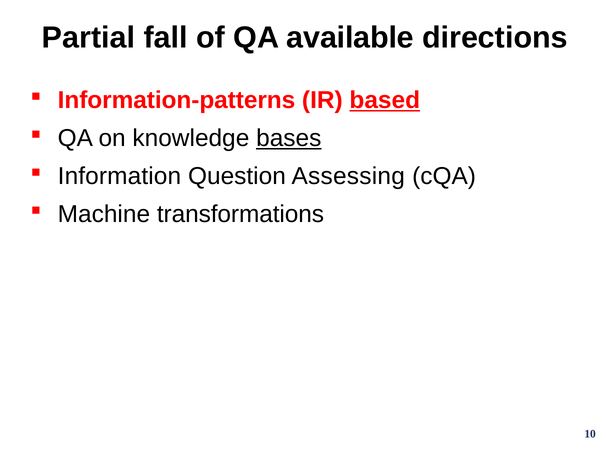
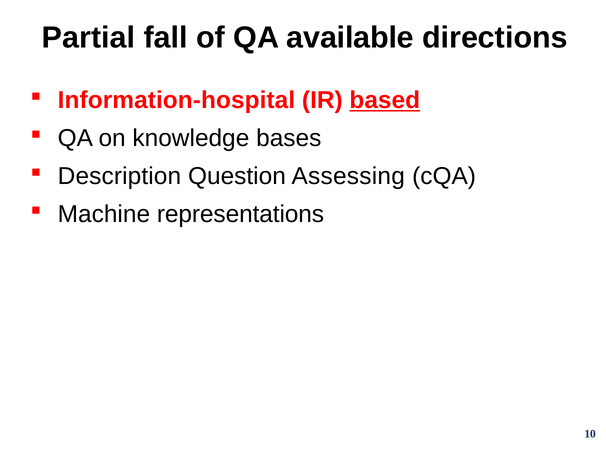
Information-patterns: Information-patterns -> Information-hospital (176, 100)
bases underline: present -> none (289, 139)
Information: Information -> Description (119, 177)
transformations: transformations -> representations (240, 215)
